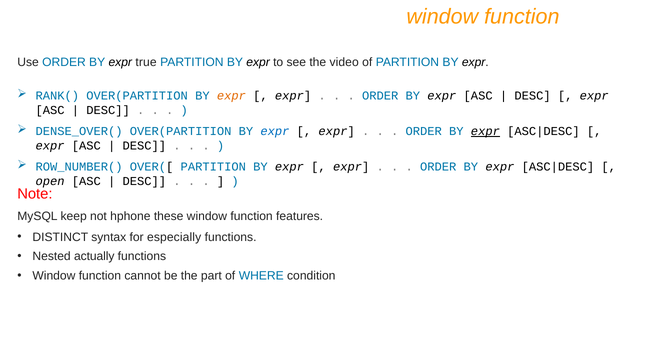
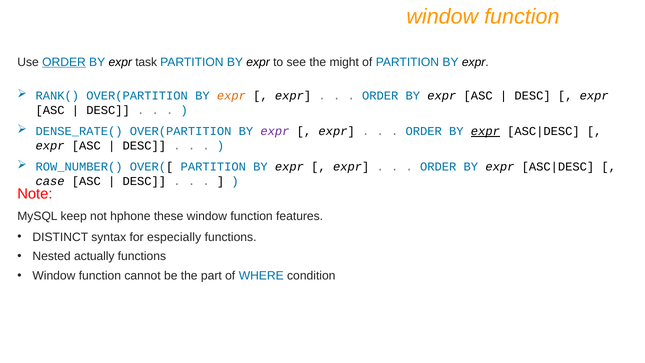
ORDER underline: none -> present (64, 62)
true: true -> task (146, 62)
video: video -> might (344, 62)
DENSE_OVER(: DENSE_OVER( -> DENSE_RATE( (79, 131)
expr colour: blue -> purple (275, 131)
open: open -> case (50, 181)
